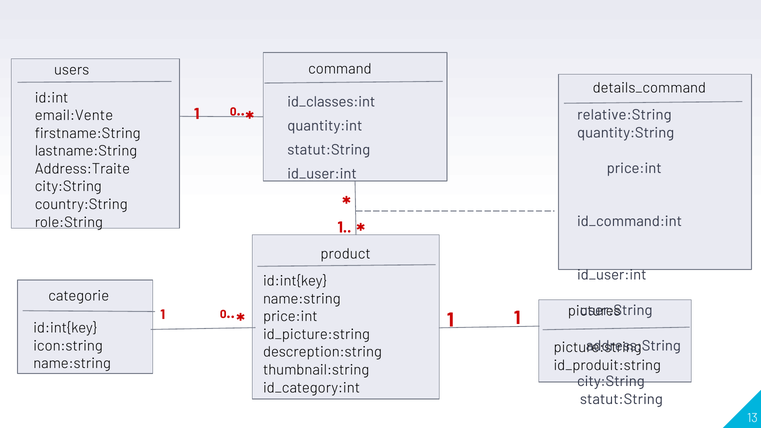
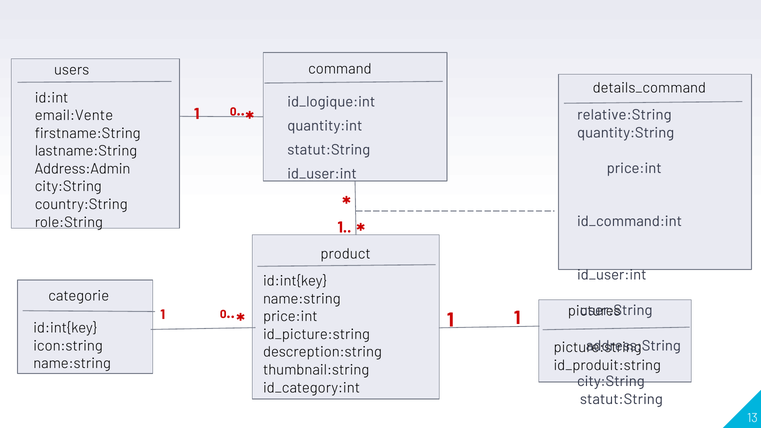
id_classes:int: id_classes:int -> id_logique:int (331, 102)
Address:Traite: Address:Traite -> Address:Admin (82, 169)
